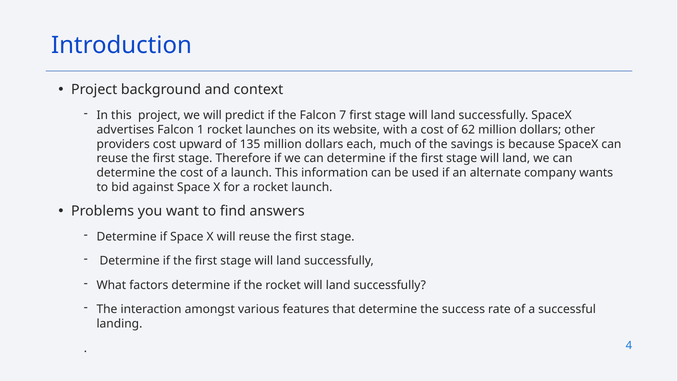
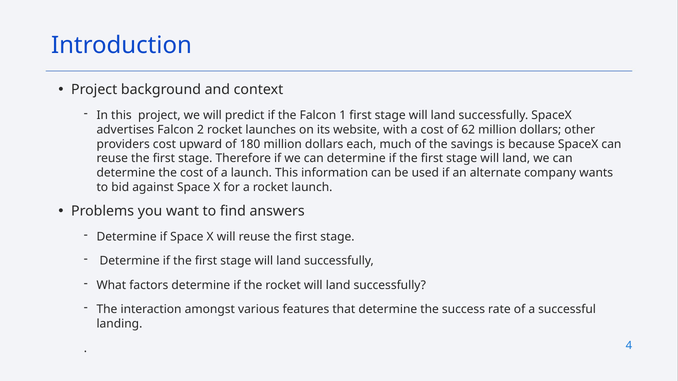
7: 7 -> 1 (343, 115)
1: 1 -> 2 (200, 130)
135: 135 -> 180 (250, 144)
